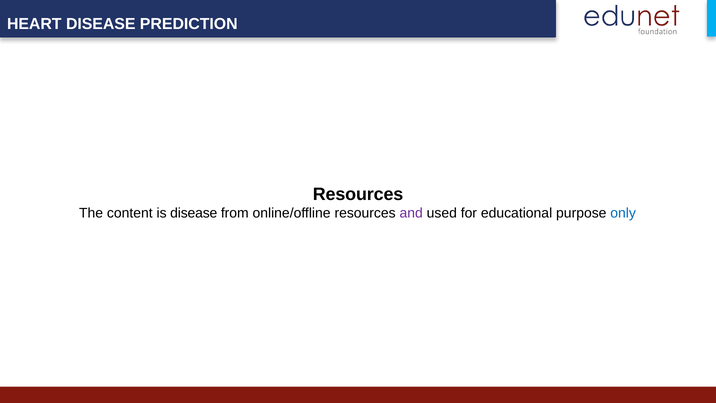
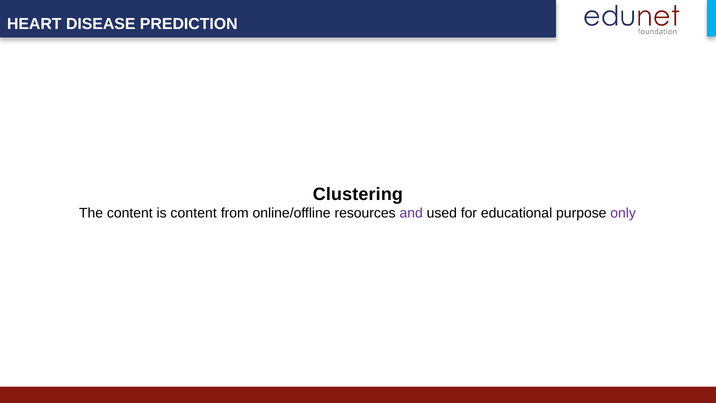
Resources: Resources -> Clustering (358, 194)
is disease: disease -> content (194, 213)
only colour: blue -> purple (623, 213)
